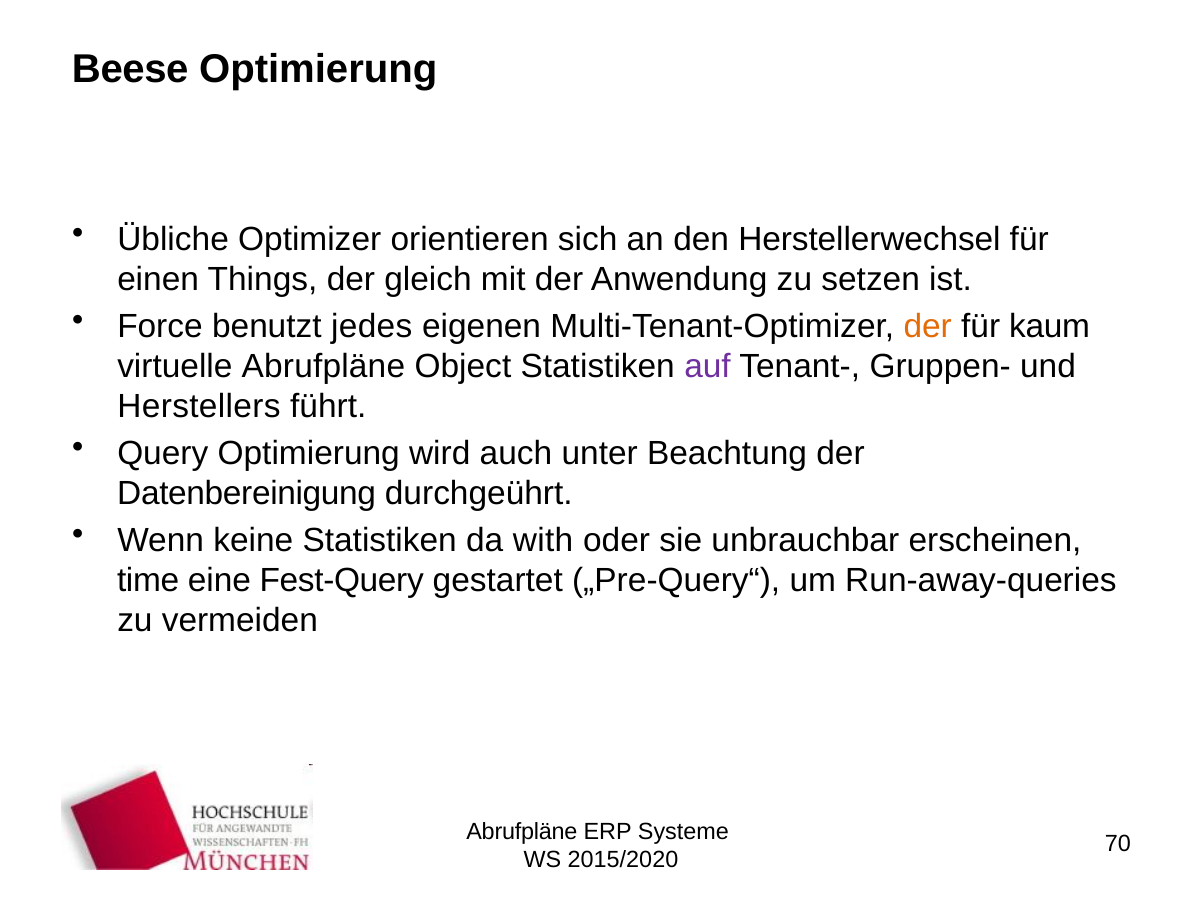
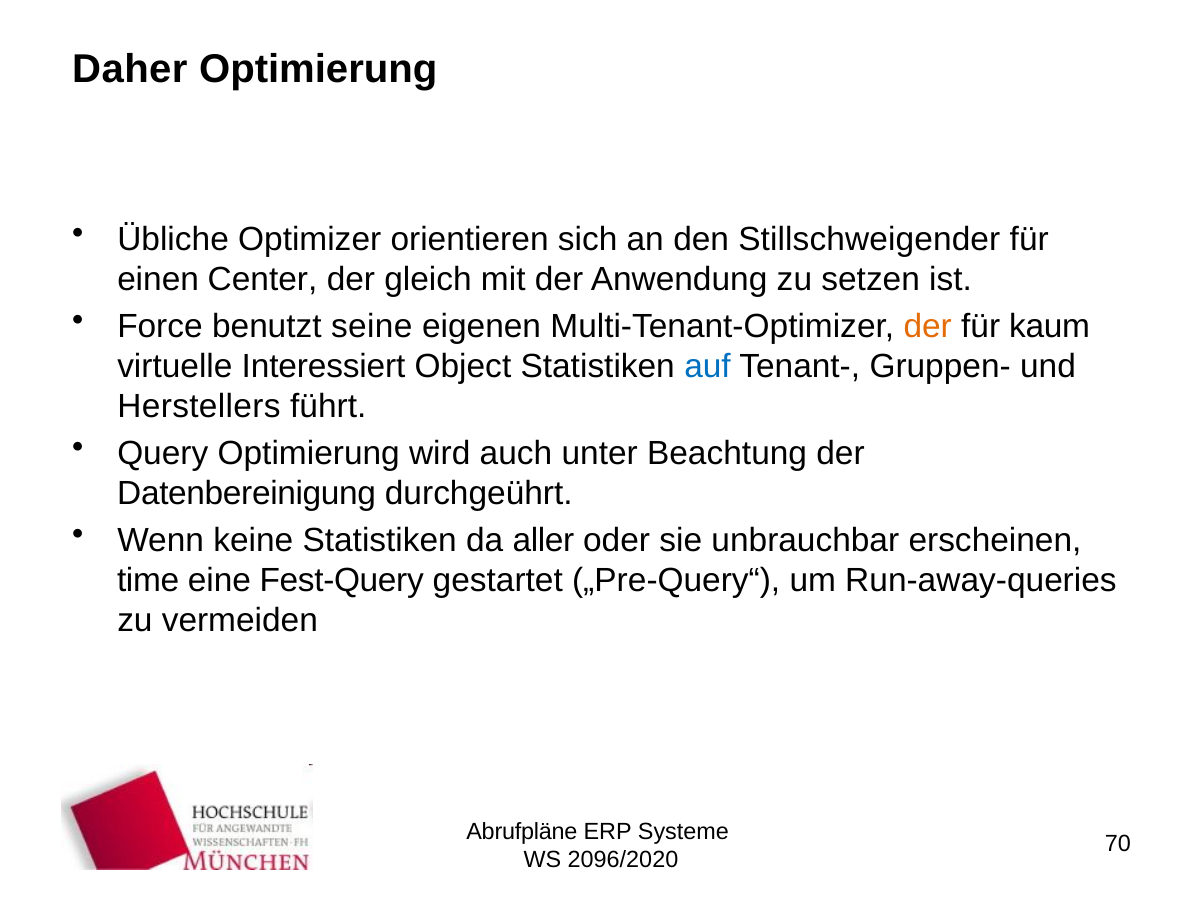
Beese: Beese -> Daher (130, 69)
Herstellerwechsel: Herstellerwechsel -> Stillschweigender (869, 239)
Things: Things -> Center (263, 279)
jedes: jedes -> seine (372, 326)
virtuelle Abrufpläne: Abrufpläne -> Interessiert (324, 366)
auf colour: purple -> blue (707, 366)
with: with -> aller (543, 540)
2015/2020: 2015/2020 -> 2096/2020 (623, 859)
